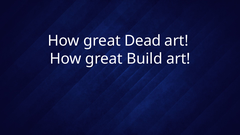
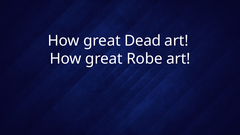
Build: Build -> Robe (144, 59)
